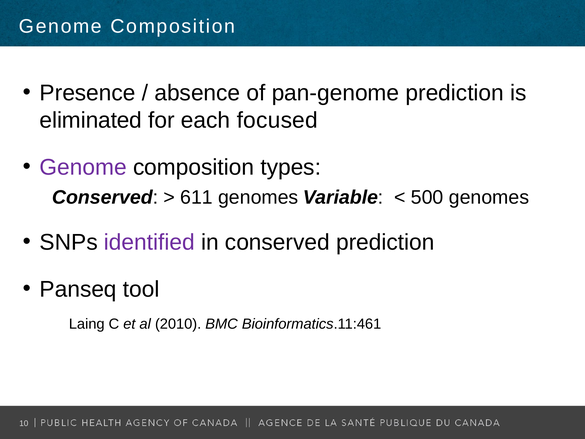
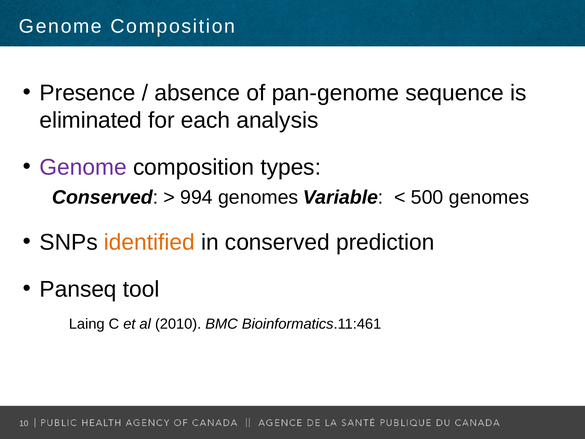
pan-genome prediction: prediction -> sequence (455, 93)
focused: focused -> analysis (277, 120)
611: 611 -> 994 (196, 197)
identified colour: purple -> orange (149, 242)
